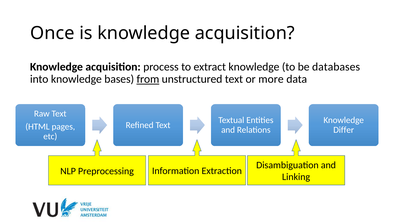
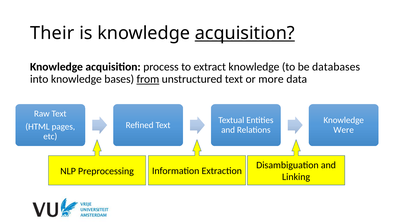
Once: Once -> Their (52, 33)
acquisition underline: none -> present (245, 33)
Differ: Differ -> Were (344, 130)
